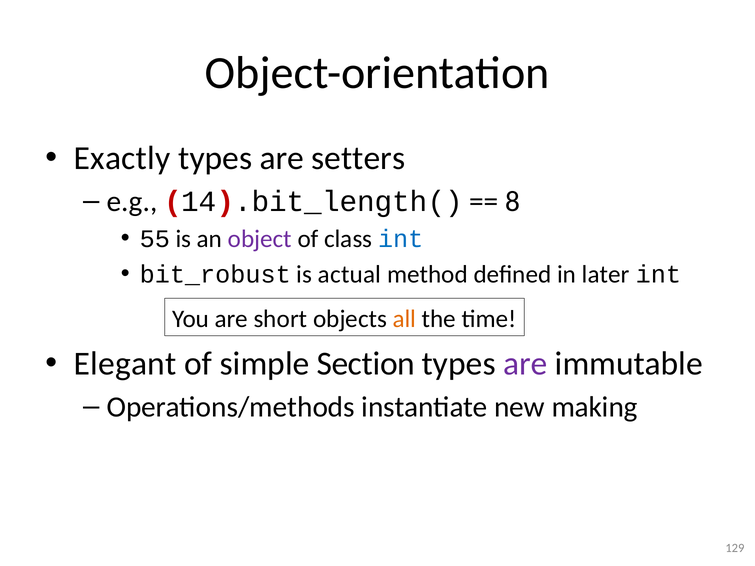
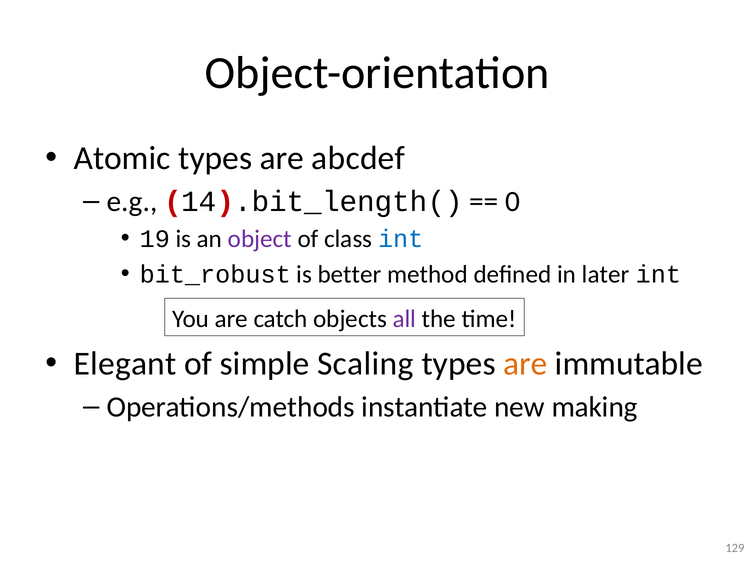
Exactly: Exactly -> Atomic (122, 158)
setters: setters -> abcdef (358, 158)
8: 8 -> 0 (513, 202)
55: 55 -> 19 (155, 239)
actual: actual -> better (350, 274)
short: short -> catch (281, 319)
all colour: orange -> purple (404, 319)
Section: Section -> Scaling (365, 364)
are colour: purple -> orange (525, 364)
